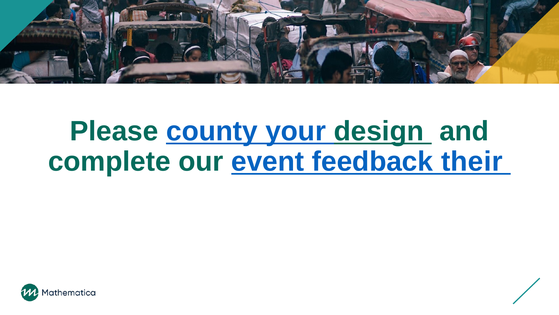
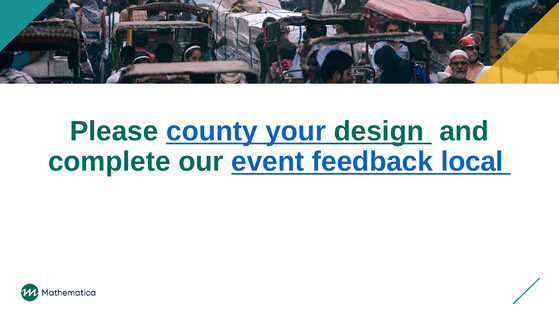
their: their -> local (472, 161)
